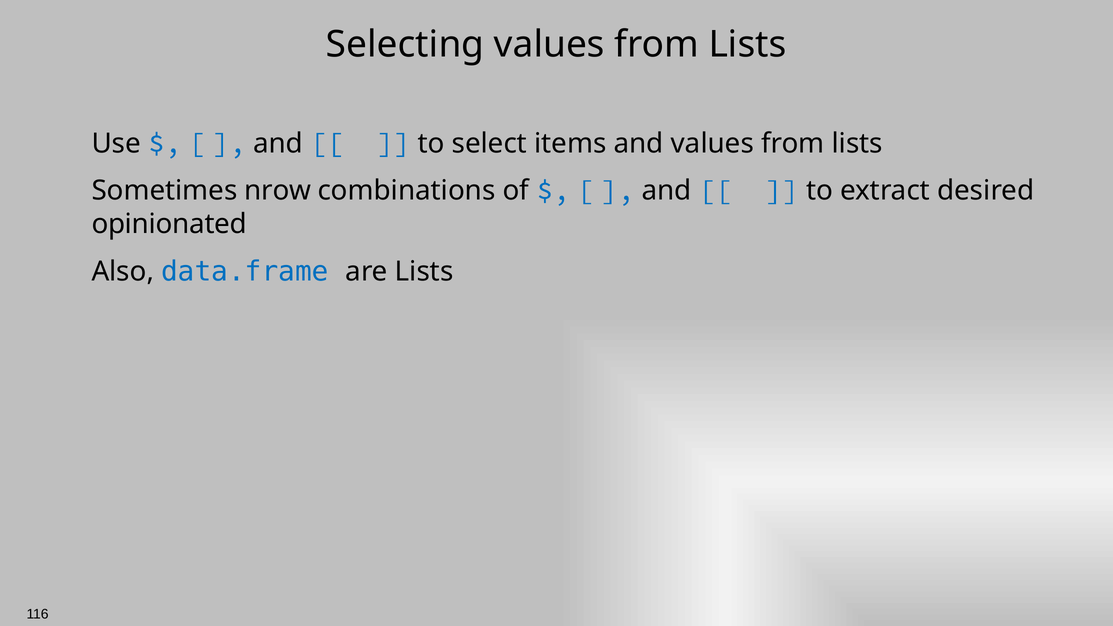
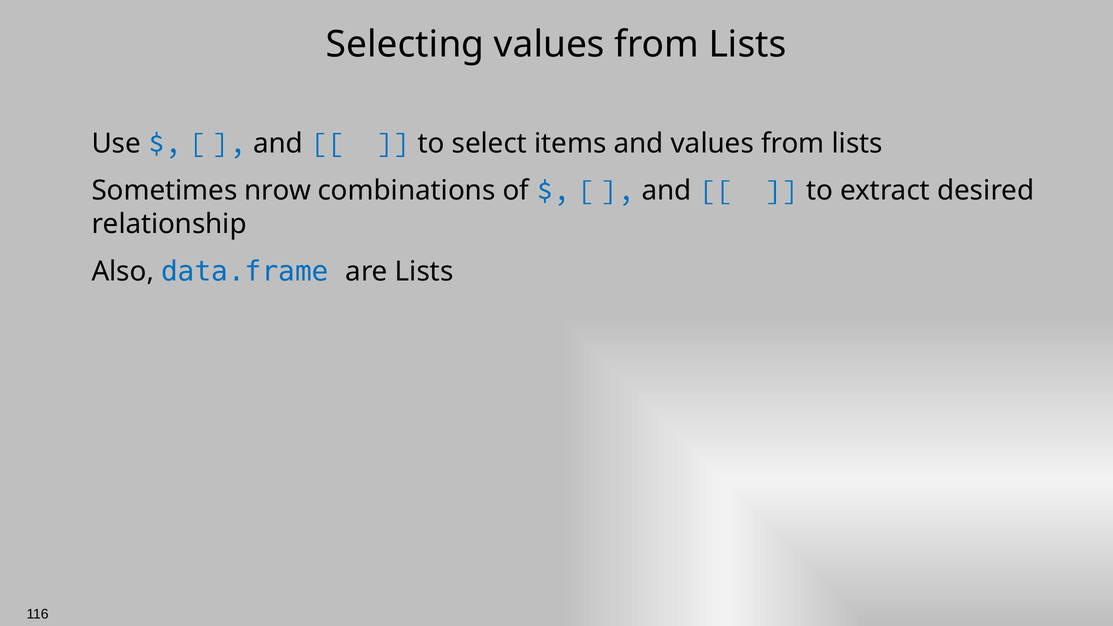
opinionated: opinionated -> relationship (169, 224)
